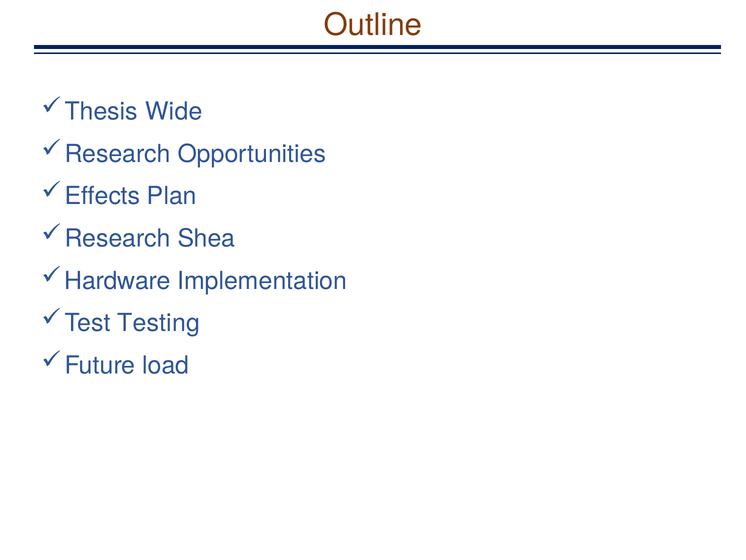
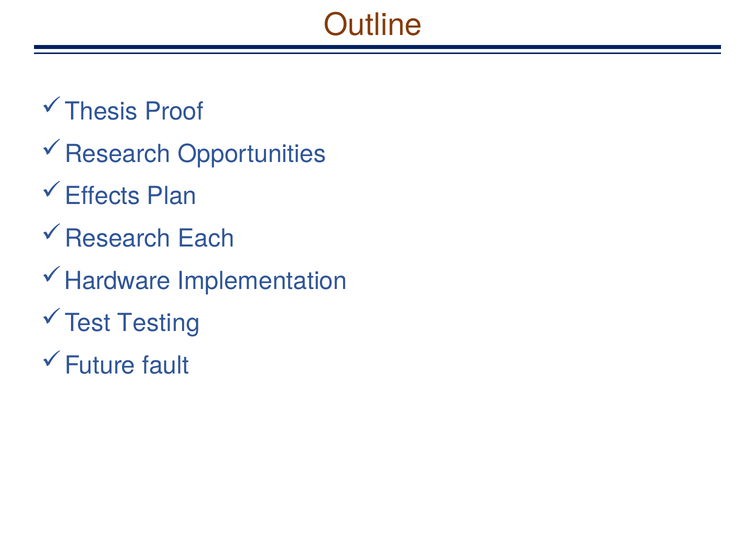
Wide: Wide -> Proof (174, 112)
Shea: Shea -> Each (206, 238)
load: load -> fault (166, 365)
